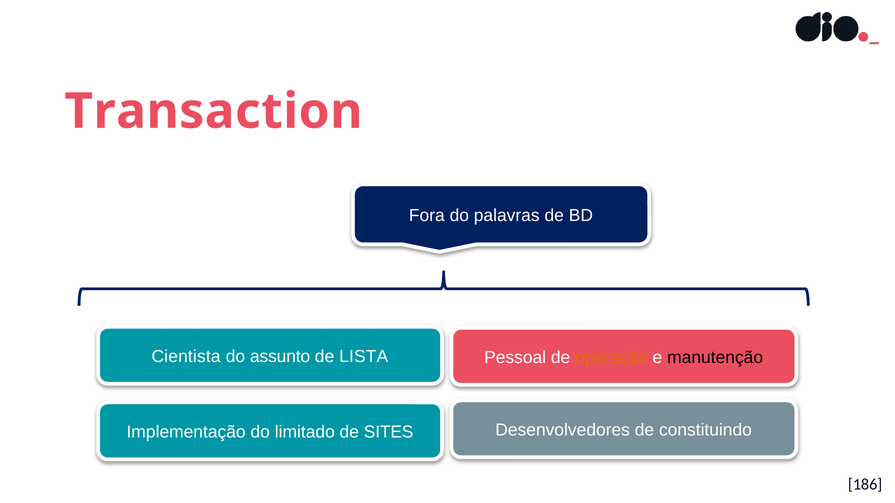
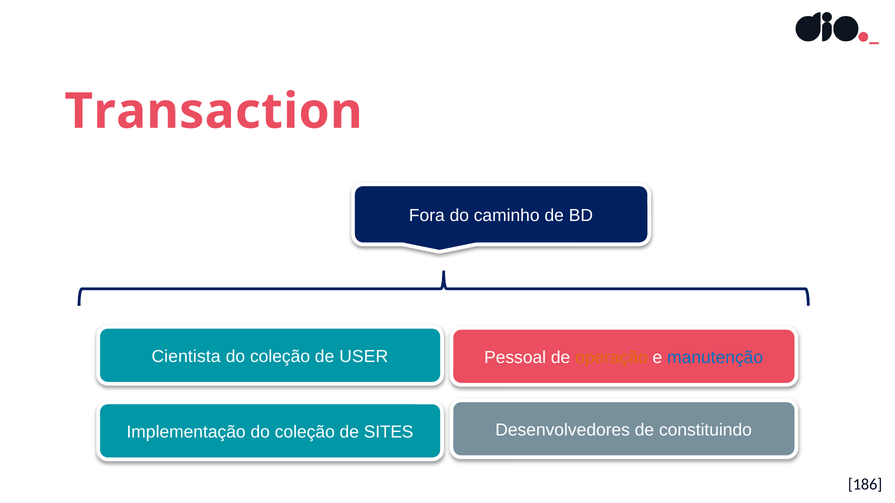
palavras: palavras -> caminho (507, 216)
assunto: assunto -> coleção (280, 357)
LISTA: LISTA -> USER (364, 357)
manutenção colour: black -> blue (715, 358)
Implementação do limitado: limitado -> coleção (305, 432)
